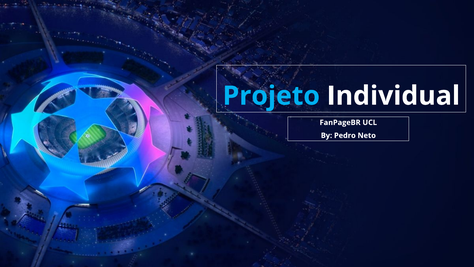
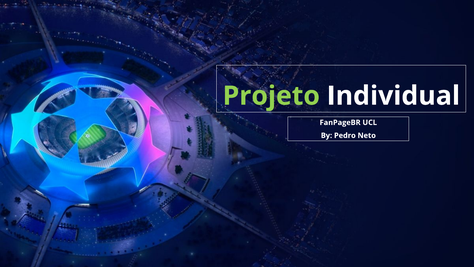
Projeto colour: light blue -> light green (271, 96)
